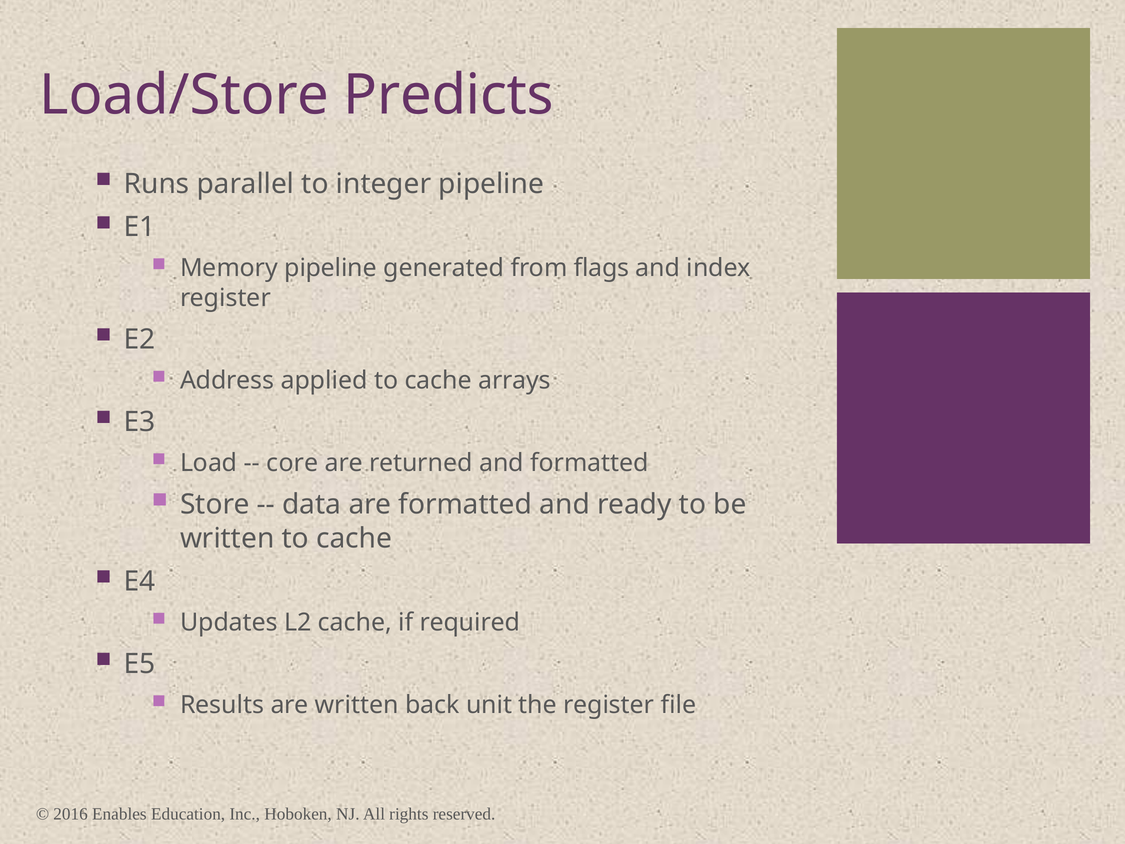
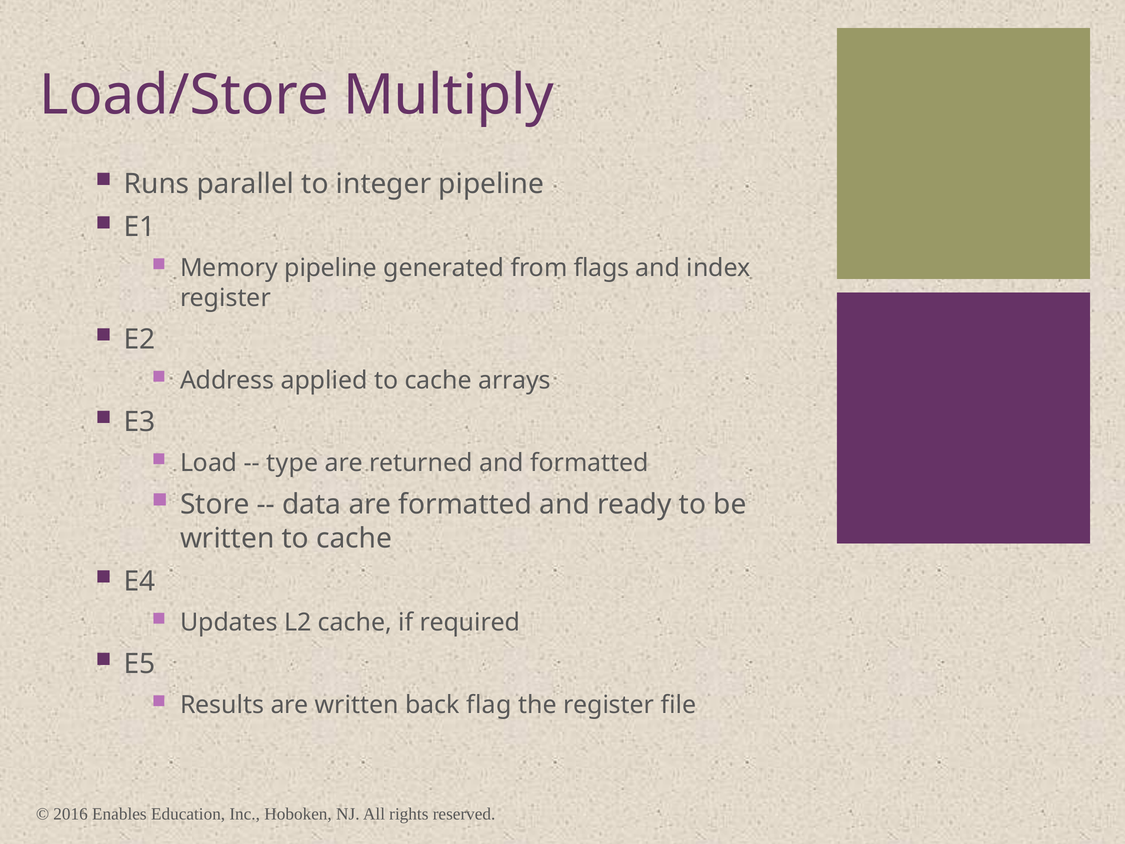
Predicts: Predicts -> Multiply (449, 95)
core: core -> type (292, 463)
unit: unit -> flag (489, 705)
